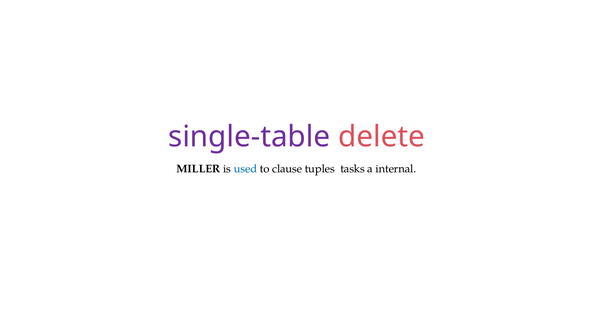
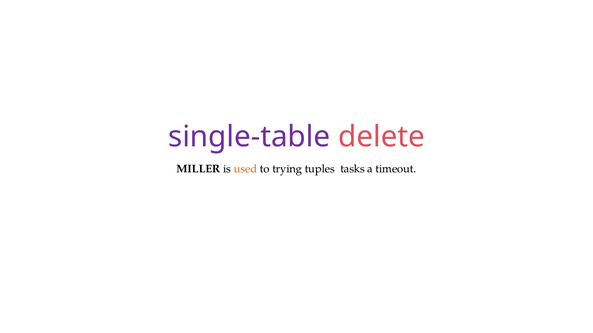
used colour: blue -> orange (245, 169)
clause: clause -> trying (287, 169)
internal: internal -> timeout (396, 169)
